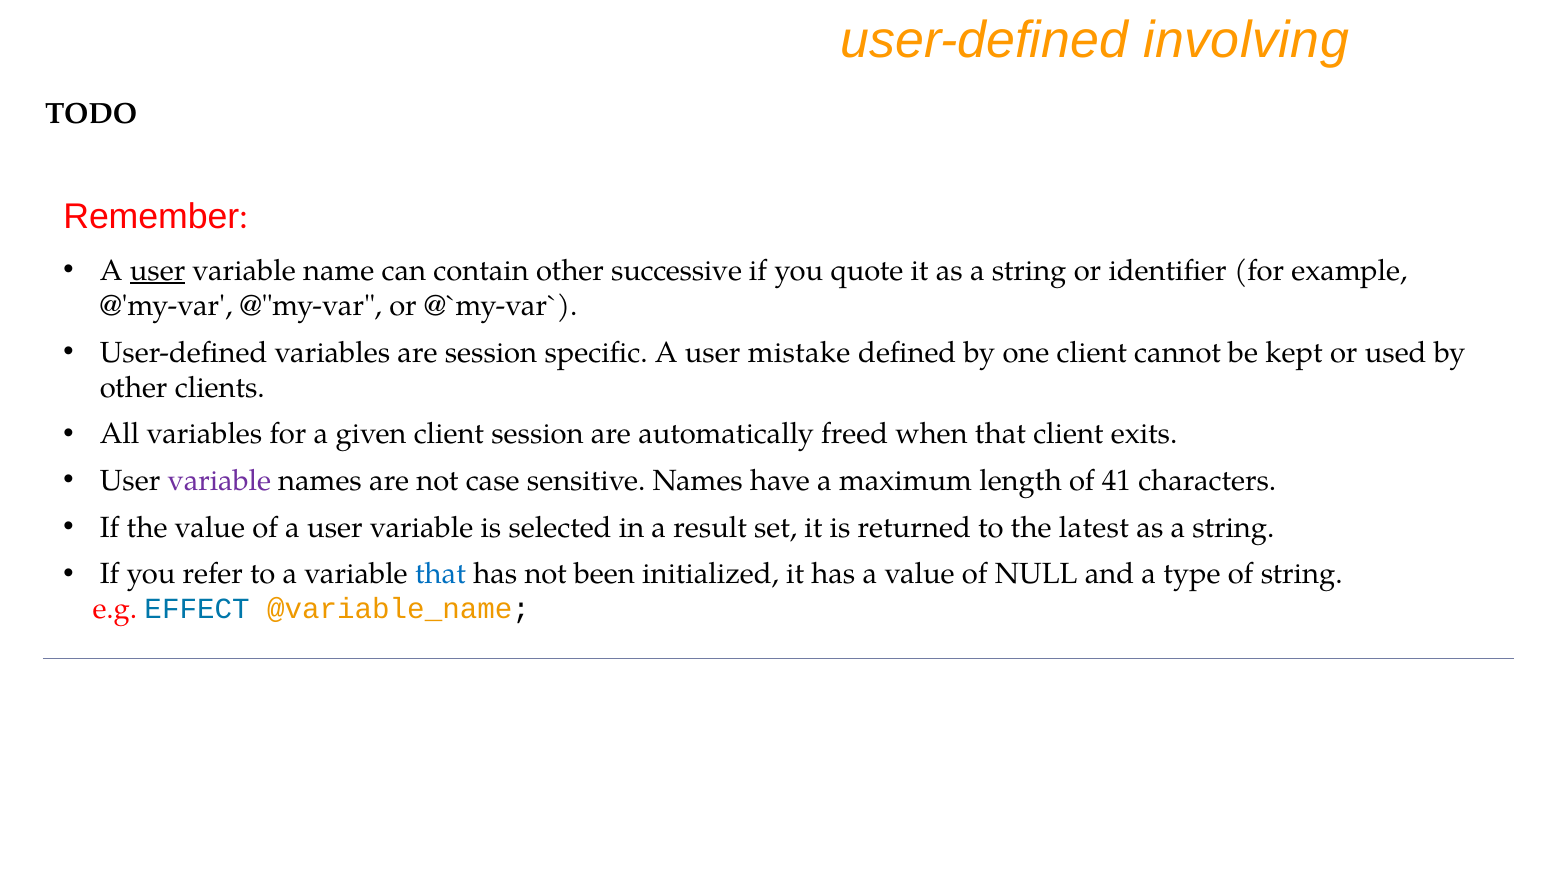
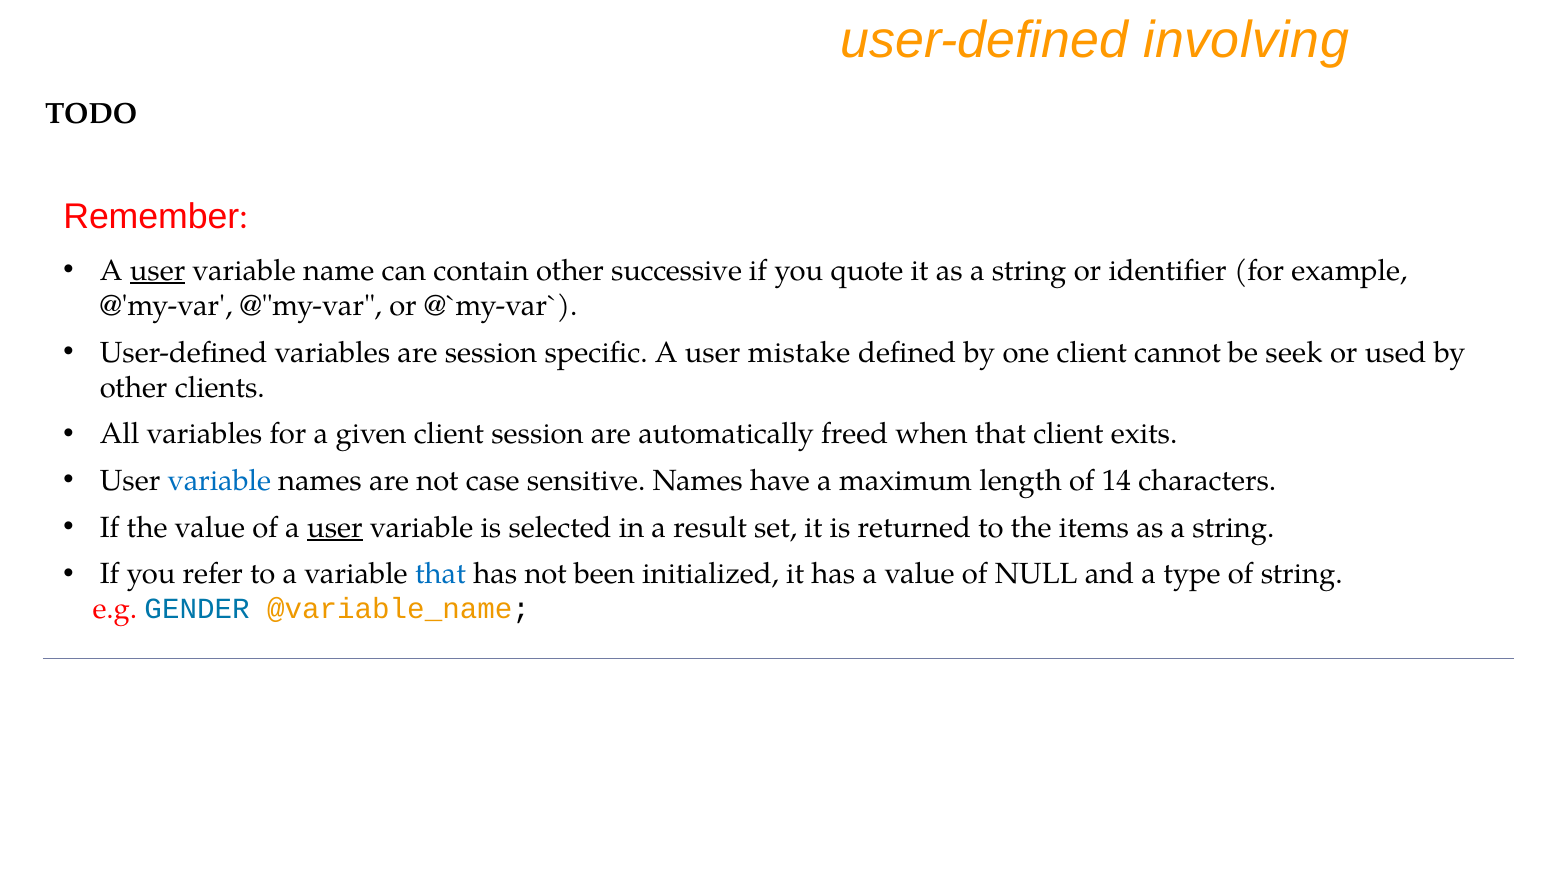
kept: kept -> seek (1294, 352)
variable colour: purple -> blue (219, 481)
41: 41 -> 14 (1116, 481)
user underline: none -> present (335, 527)
latest: latest -> items (1094, 527)
EFFECT: EFFECT -> GENDER (197, 609)
